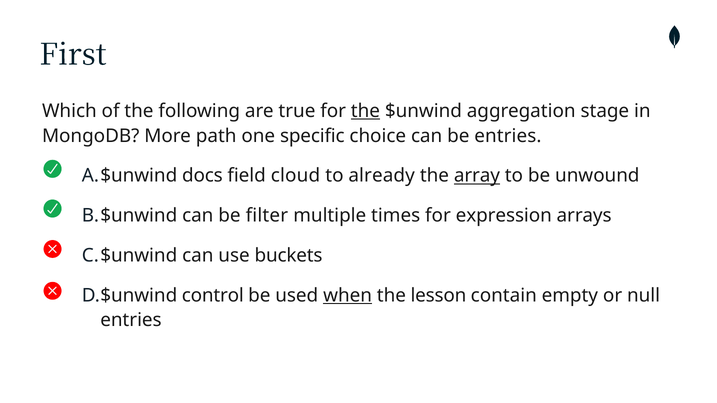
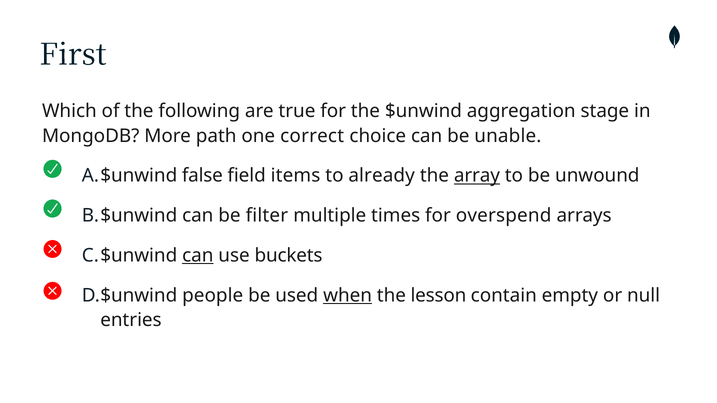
the underline: present -> none (365, 111)
specific: specific -> correct (312, 136)
be entries: entries -> unable (508, 136)
docs: docs -> false (202, 176)
cloud: cloud -> items (296, 176)
expression: expression -> overspend (504, 216)
can underline: none -> present (198, 256)
control: control -> people (213, 296)
